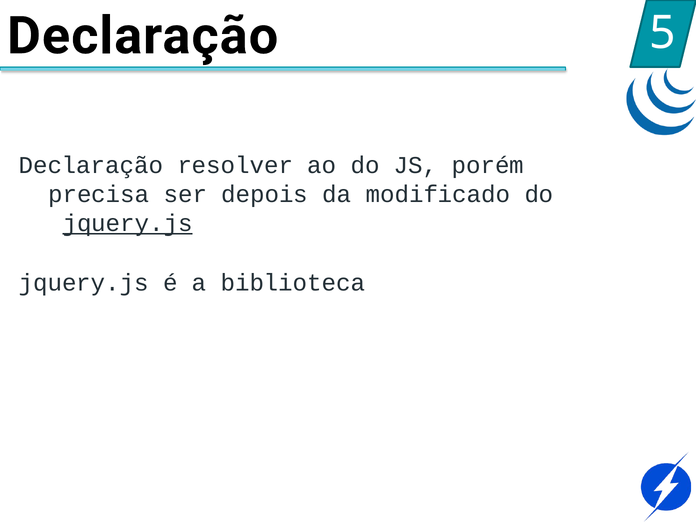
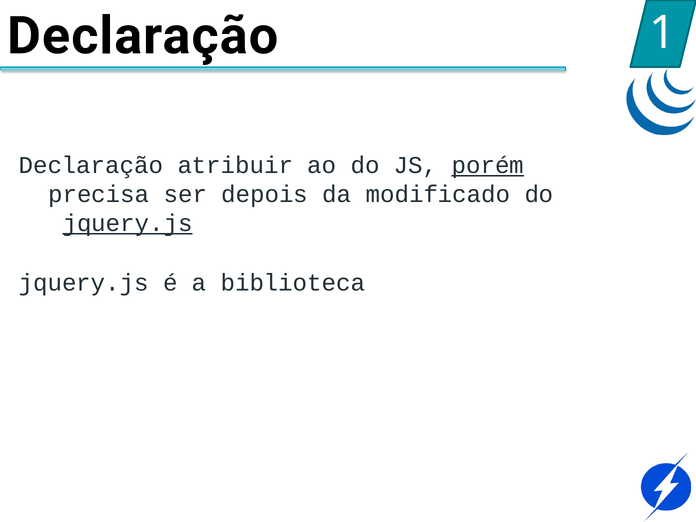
5: 5 -> 1 (662, 33)
resolver: resolver -> atribuir (235, 165)
porém underline: none -> present (488, 165)
